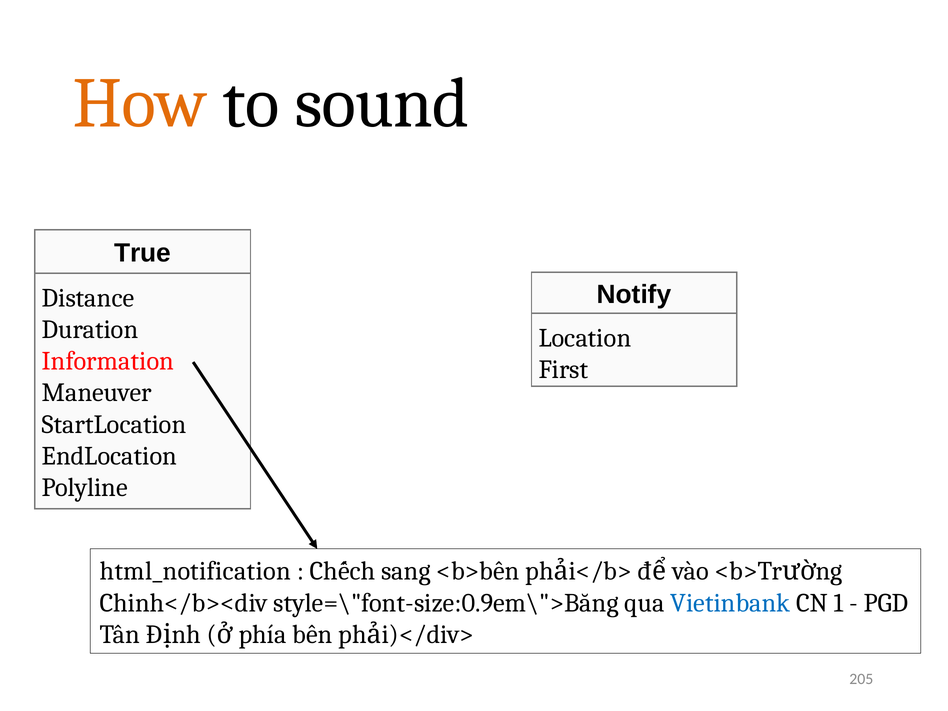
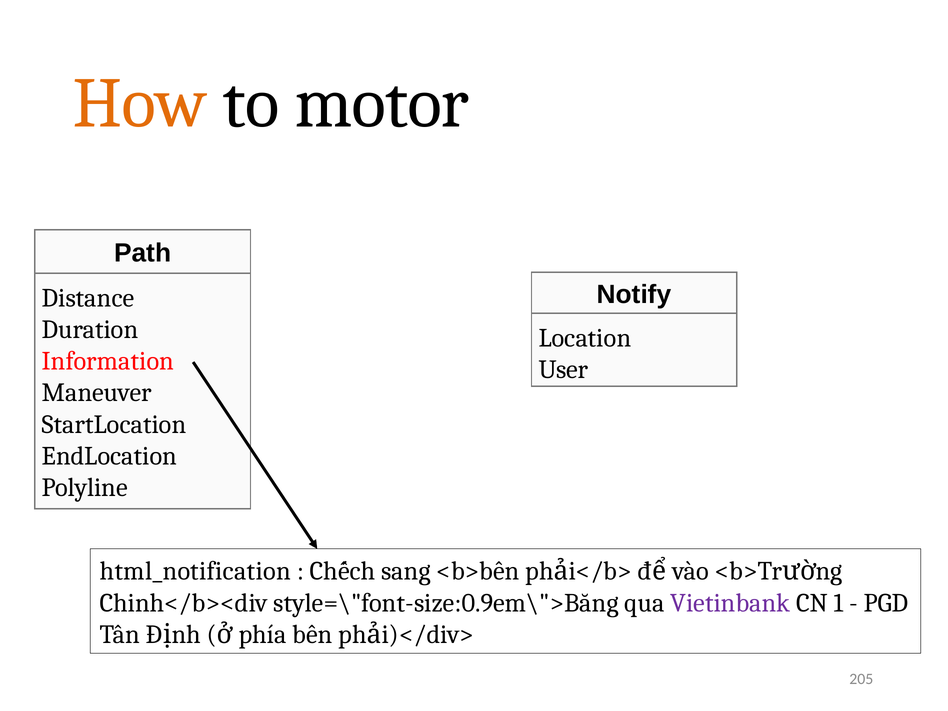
sound: sound -> motor (382, 103)
True: True -> Path (143, 253)
First: First -> User (563, 370)
Vietinbank colour: blue -> purple (730, 603)
